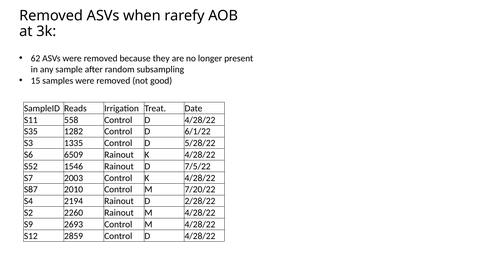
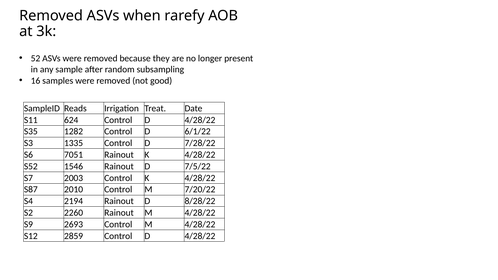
62: 62 -> 52 (36, 58)
15: 15 -> 16 (36, 81)
558: 558 -> 624 (71, 120)
5/28/22: 5/28/22 -> 7/28/22 (200, 143)
6509: 6509 -> 7051 (74, 155)
2/28/22: 2/28/22 -> 8/28/22 (200, 201)
